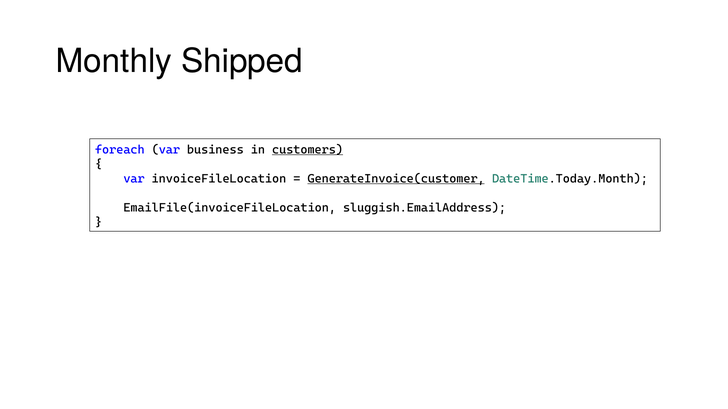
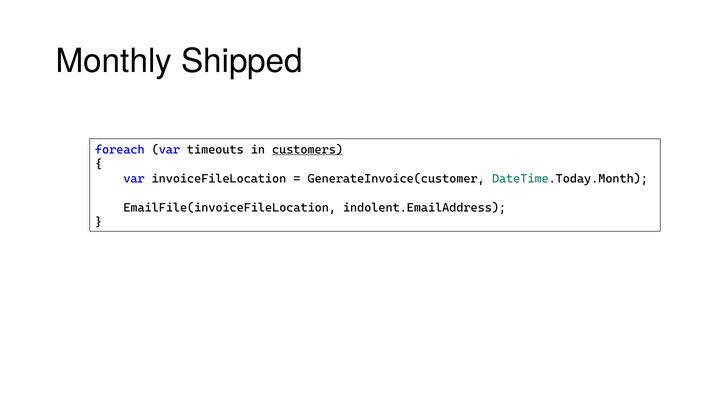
business: business -> timeouts (215, 150)
GenerateInvoice(customer underline: present -> none (396, 179)
sluggish.EmailAddress: sluggish.EmailAddress -> indolent.EmailAddress (425, 208)
